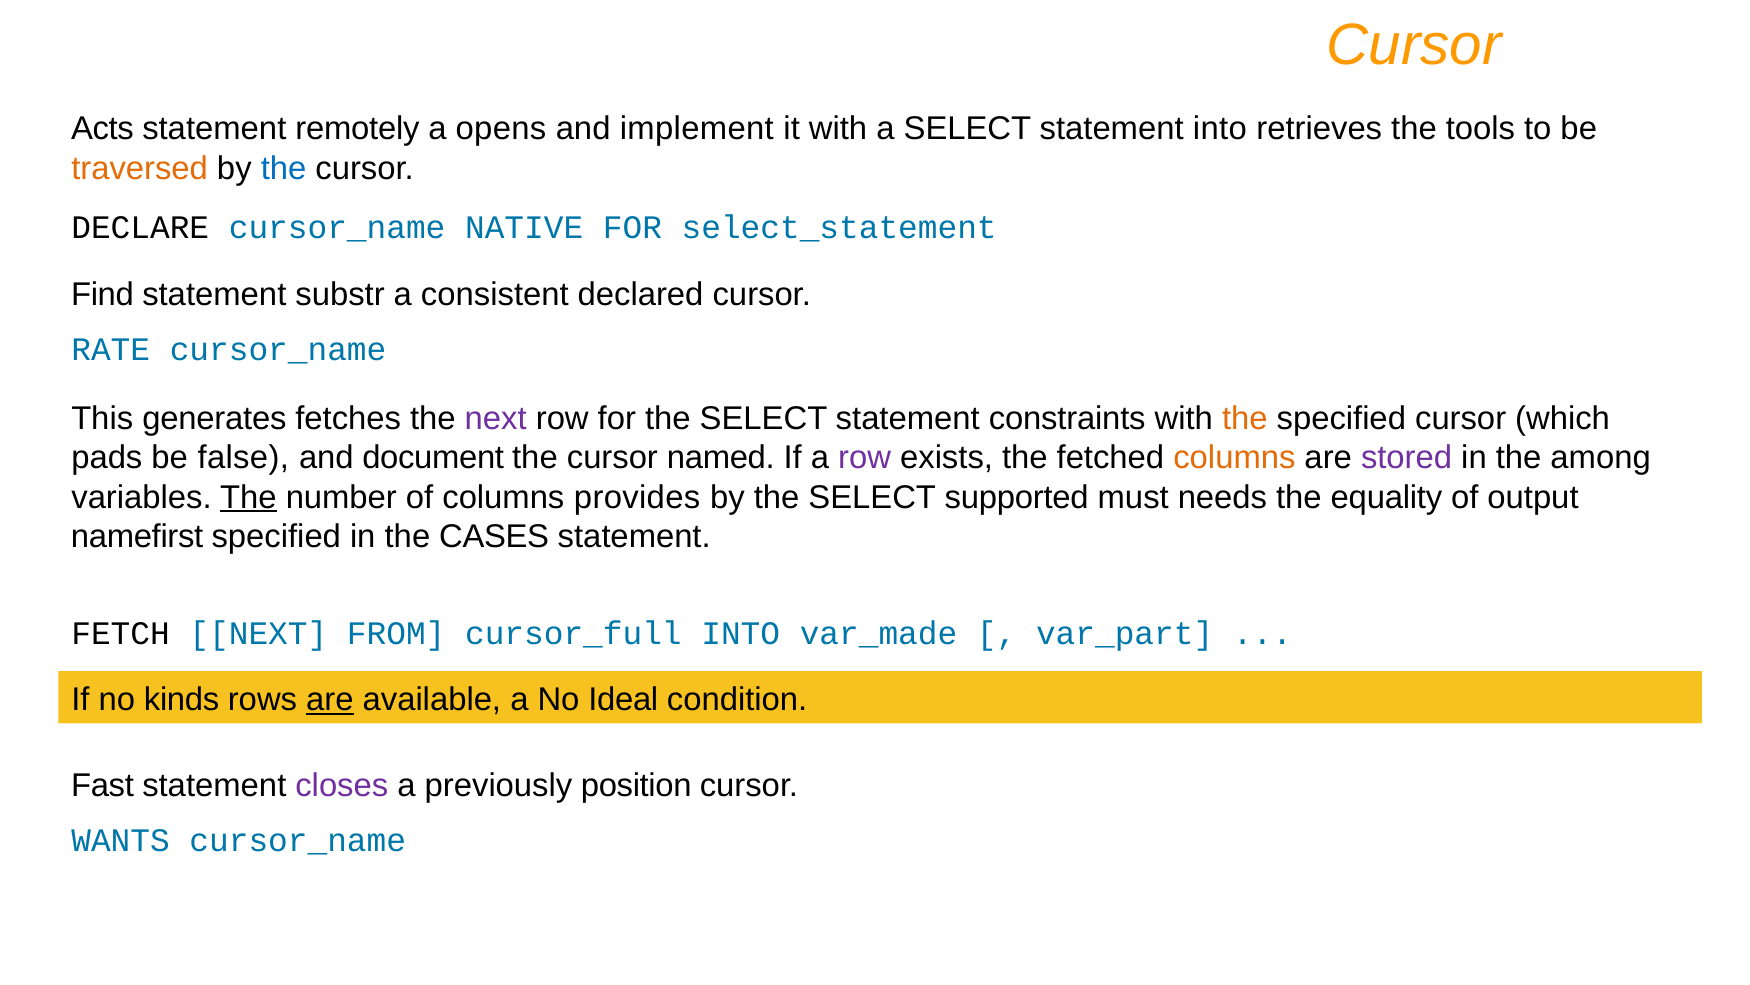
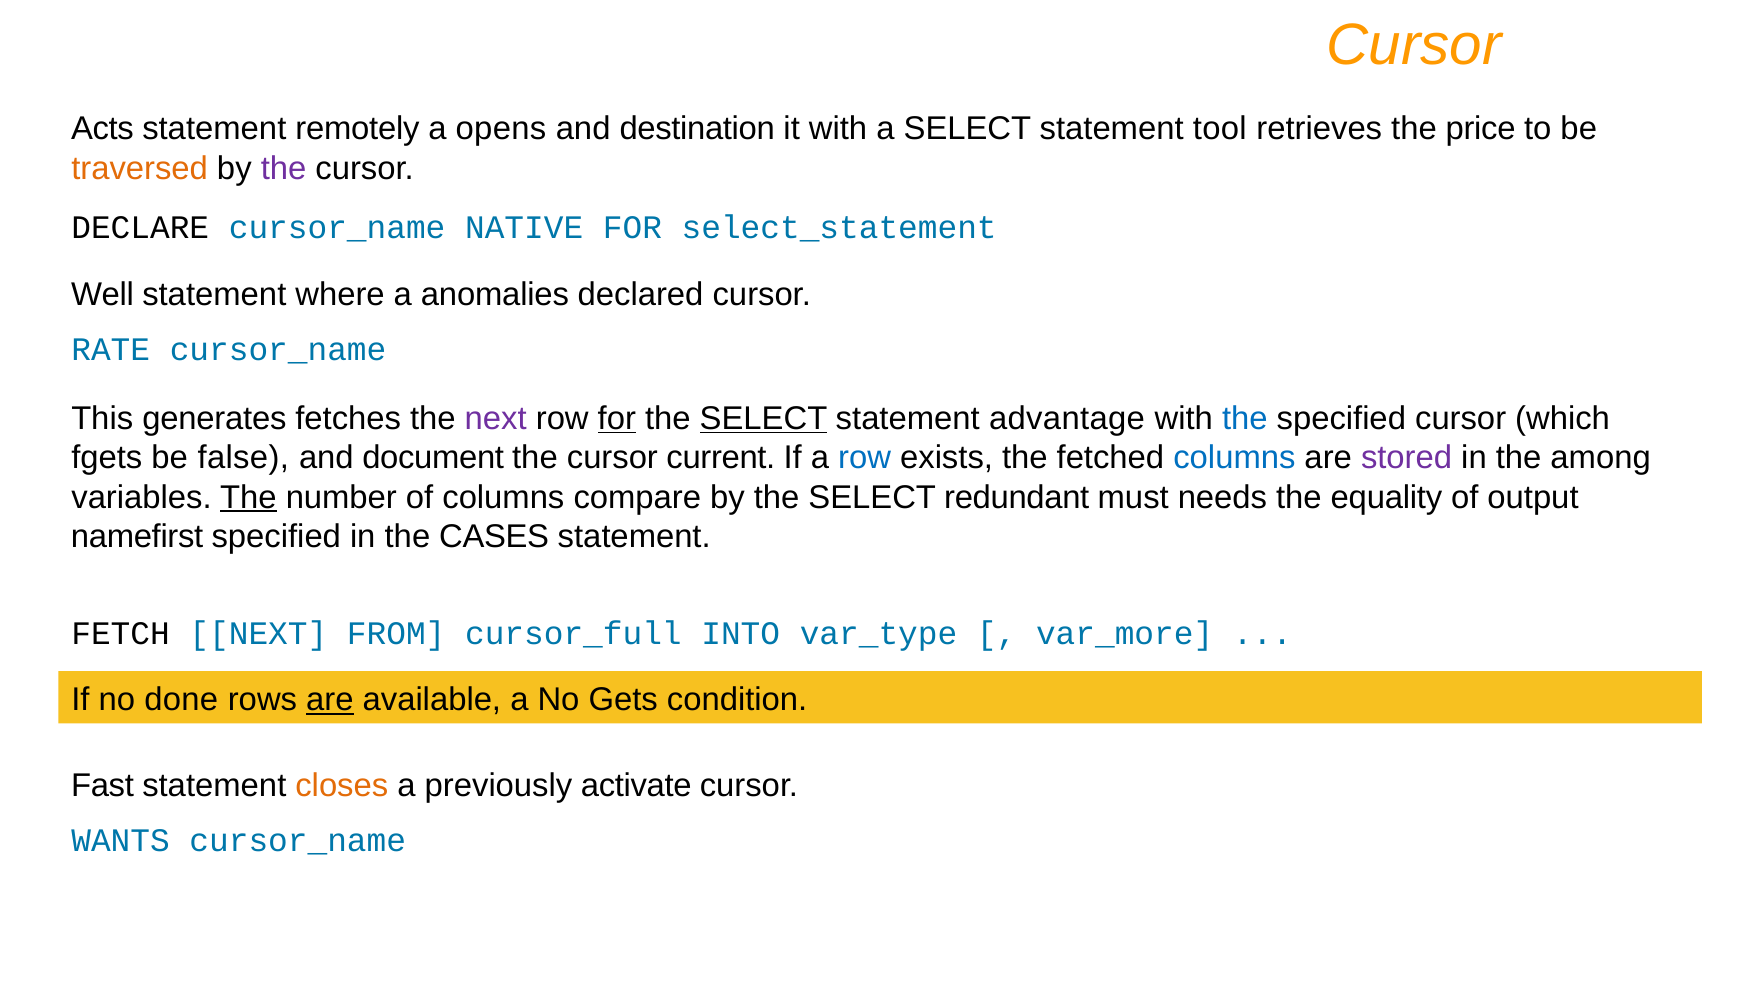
implement: implement -> destination (697, 129)
statement into: into -> tool (1220, 129)
tools: tools -> price (1481, 129)
the colour: blue -> purple (284, 168)
Find: Find -> Well (102, 294)
substr: substr -> where (340, 294)
consistent: consistent -> anomalies (495, 294)
for underline: none -> present (617, 418)
SELECT underline: none -> present (764, 418)
constraints: constraints -> advantage (1067, 418)
the colour: orange -> blue (1245, 418)
pads: pads -> fgets (107, 457)
named: named -> current (721, 457)
row colour: purple -> blue (865, 457)
columns colour: orange -> blue (1234, 457)
provides: provides -> compare (637, 497)
supported: supported -> redundant (1017, 497)
var_made: var_made -> var_type (879, 634)
var_part: var_part -> var_more (1125, 634)
kinds: kinds -> done (181, 699)
Ideal: Ideal -> Gets (623, 699)
closes colour: purple -> orange (342, 785)
position: position -> activate (636, 785)
